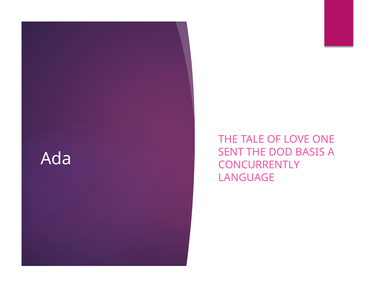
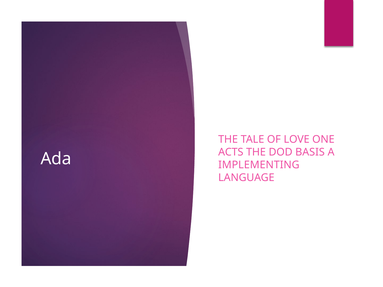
SENT: SENT -> ACTS (231, 152)
CONCURRENTLY: CONCURRENTLY -> IMPLEMENTING (259, 165)
